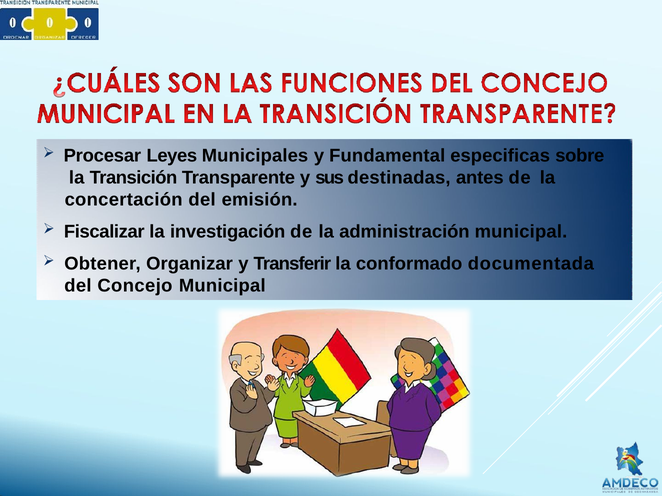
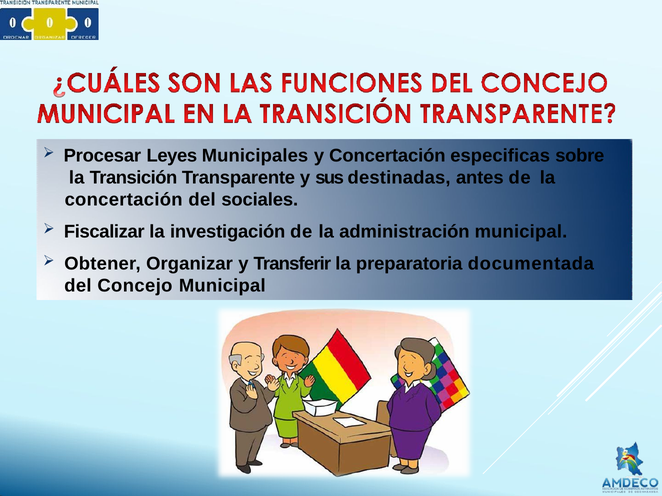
y Fundamental: Fundamental -> Concertación (387, 156)
emisión: emisión -> sociales (260, 200)
conformado: conformado -> preparatoria (409, 264)
